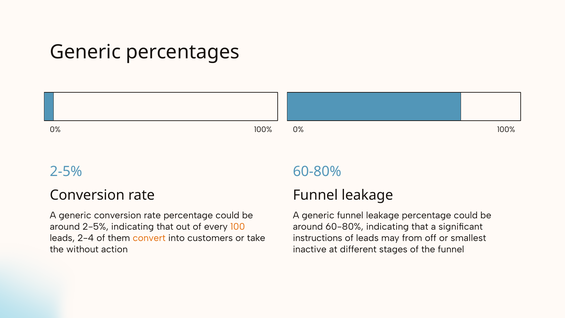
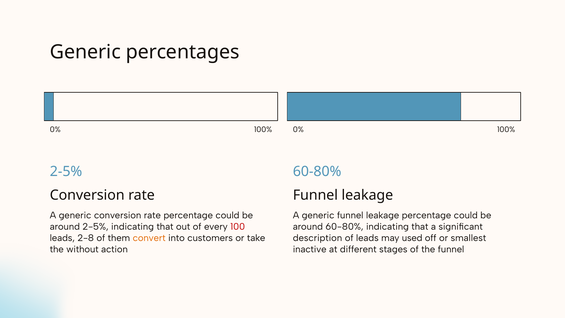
100 colour: orange -> red (238, 227)
2-4: 2-4 -> 2-8 (86, 238)
instructions: instructions -> description (318, 238)
from: from -> used (412, 238)
